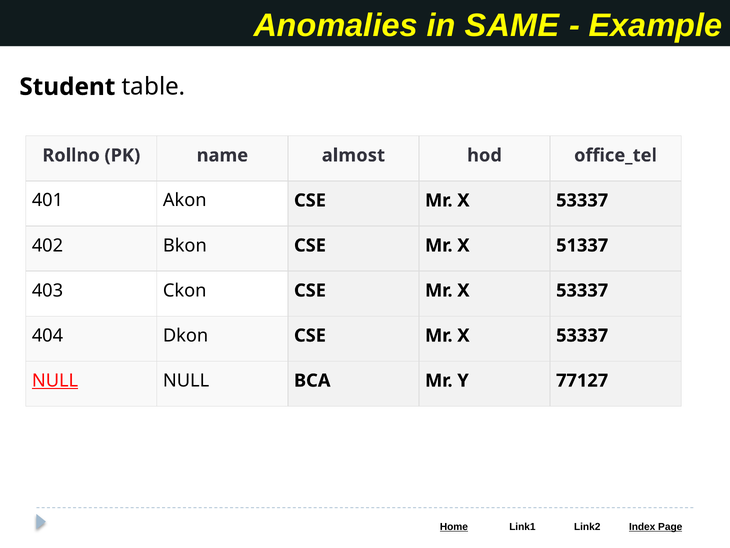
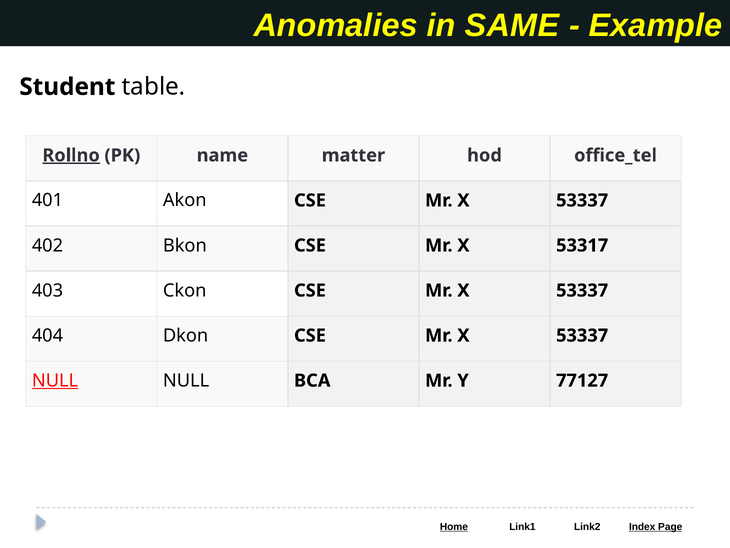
Rollno underline: none -> present (71, 155)
almost: almost -> matter (353, 155)
51337: 51337 -> 53317 (582, 245)
